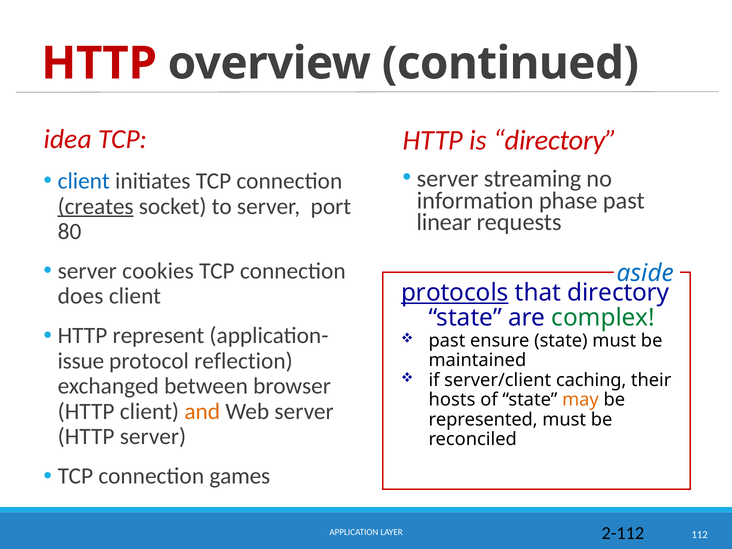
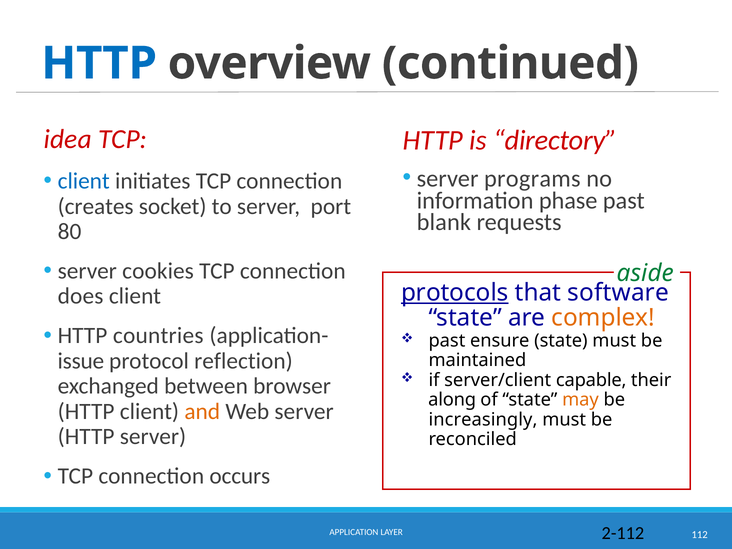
HTTP colour: red -> blue (99, 63)
streaming: streaming -> programs (532, 178)
creates underline: present -> none (96, 206)
linear: linear -> blank (444, 222)
aside colour: blue -> green (645, 273)
that directory: directory -> software (618, 293)
complex colour: green -> orange (603, 318)
represent: represent -> countries (158, 336)
caching: caching -> capable (591, 380)
hosts: hosts -> along (452, 400)
represented: represented -> increasingly (483, 420)
games: games -> occurs (240, 476)
